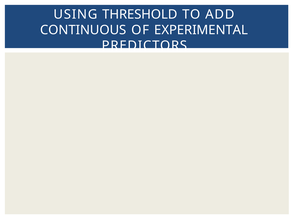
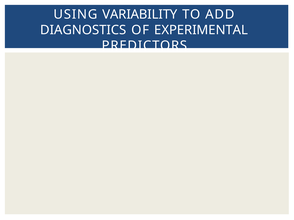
THRESHOLD: THRESHOLD -> VARIABILITY (140, 14)
CONTINUOUS: CONTINUOUS -> DIAGNOSTICS (83, 30)
